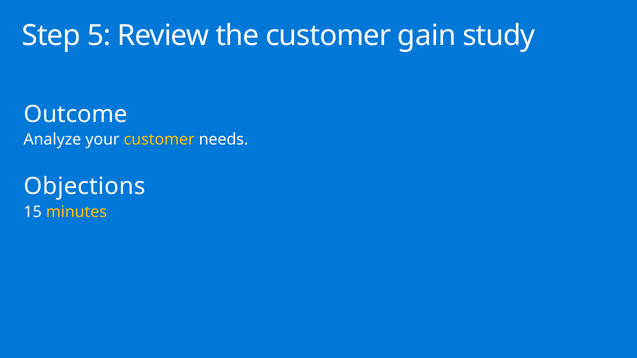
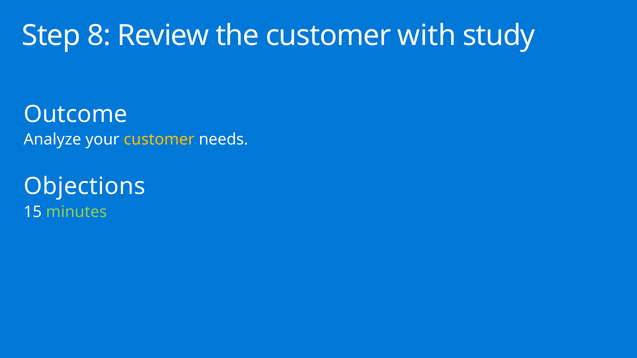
5: 5 -> 8 (99, 36)
gain: gain -> with (427, 36)
minutes colour: yellow -> light green (76, 212)
